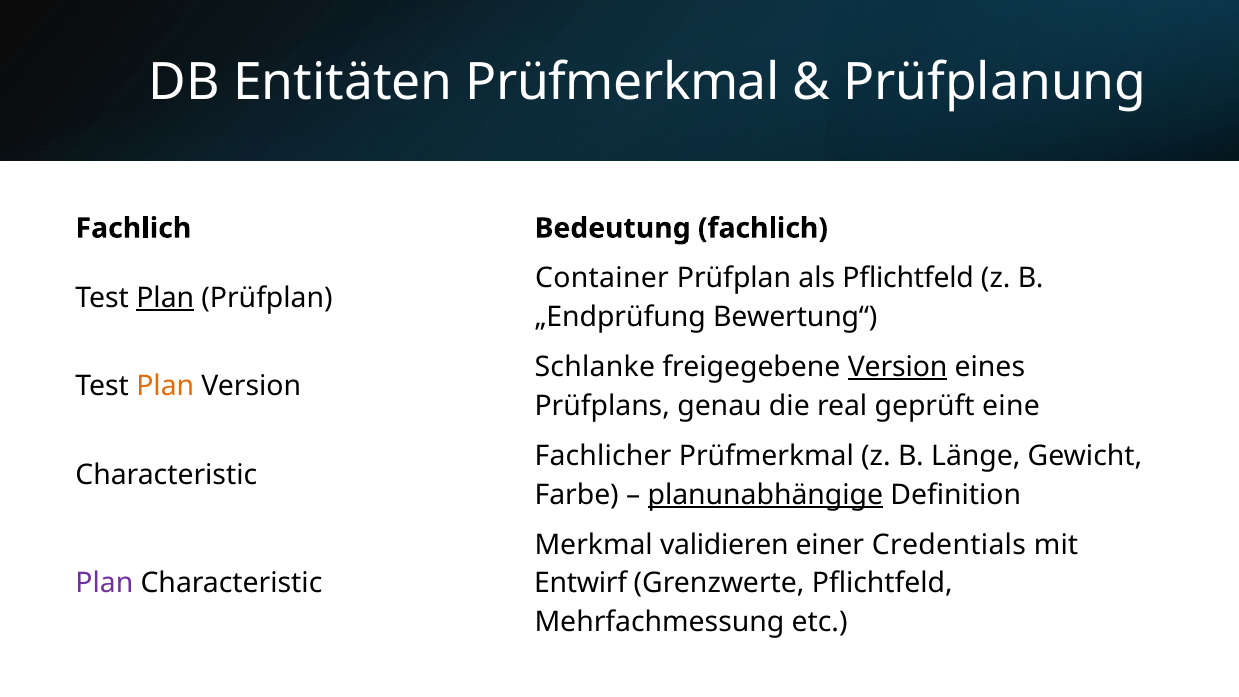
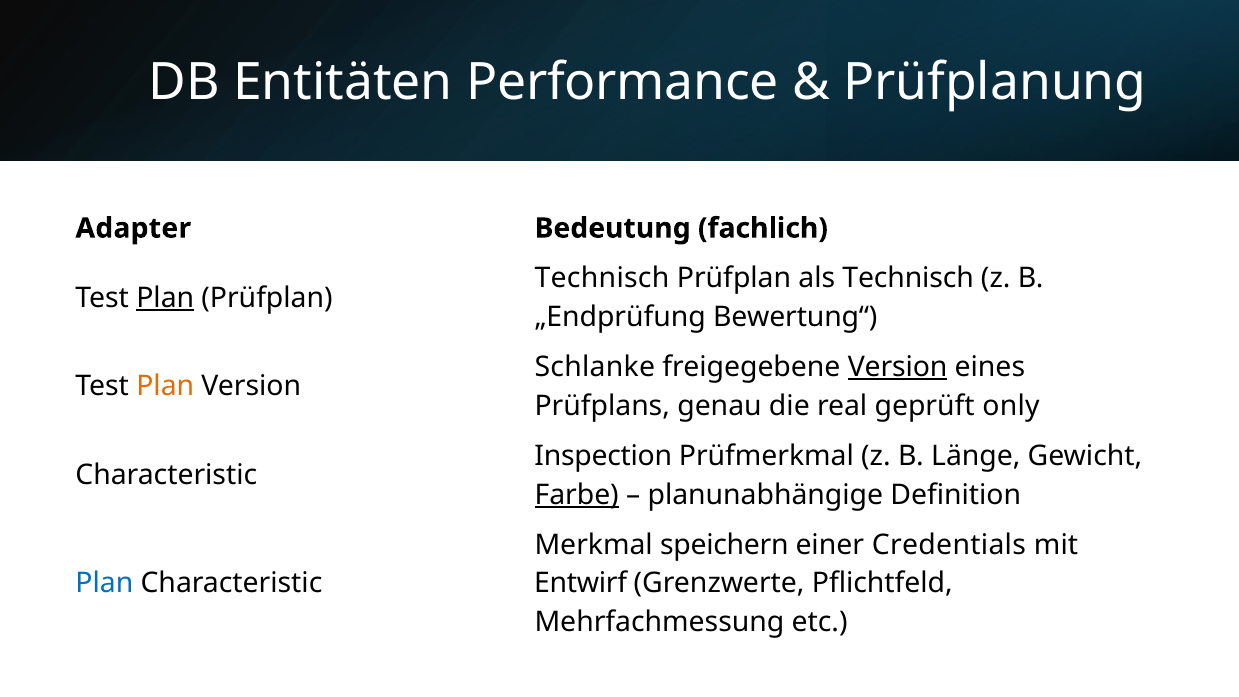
Entitäten Prüfmerkmal: Prüfmerkmal -> Performance (622, 82)
Fachlich: Fachlich -> Adapter (133, 228)
Container: Container -> Technisch (602, 278)
als Pflichtfeld: Pflichtfeld -> Technisch (908, 278)
eine: eine -> only (1011, 406)
Fachlicher: Fachlicher -> Inspection (603, 456)
Farbe underline: none -> present (577, 495)
planunabhängige underline: present -> none (765, 495)
validieren: validieren -> speichern (724, 545)
Plan colour: purple -> blue (104, 583)
